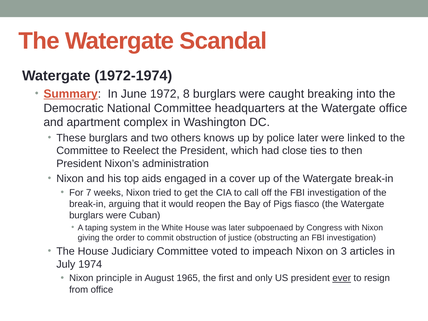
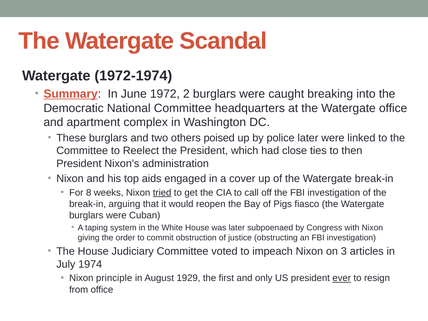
8: 8 -> 2 (186, 94)
knows: knows -> poised (219, 138)
7: 7 -> 8 (89, 193)
tried underline: none -> present (162, 193)
1965: 1965 -> 1929 (188, 278)
